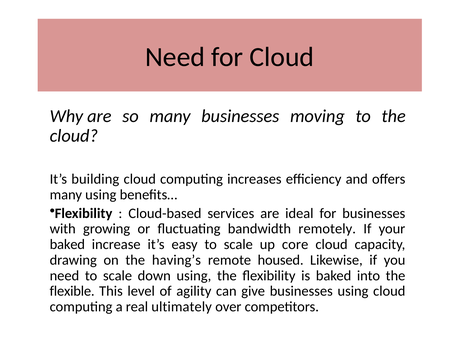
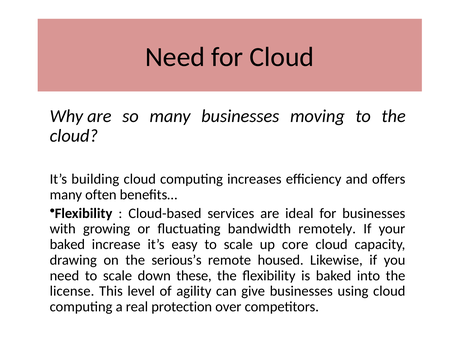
many using: using -> often (101, 195)
having’s: having’s -> serious’s (177, 260)
down using: using -> these (194, 276)
flexible: flexible -> license (72, 291)
ultimately: ultimately -> protection (182, 307)
